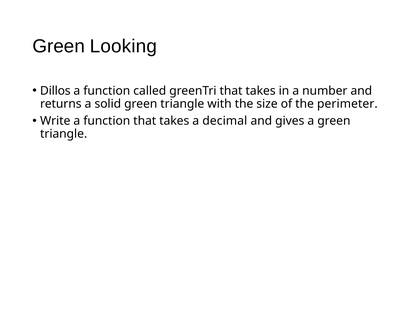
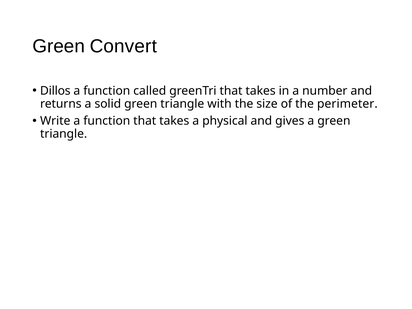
Looking: Looking -> Convert (123, 46)
decimal: decimal -> physical (225, 121)
